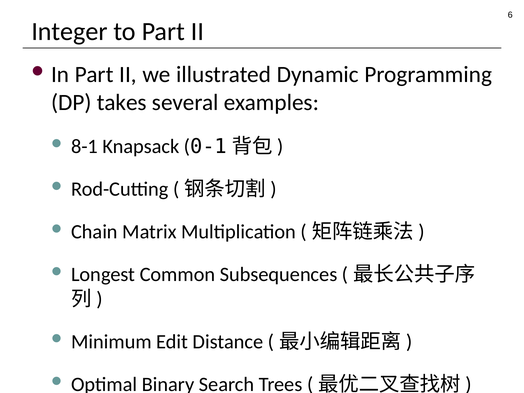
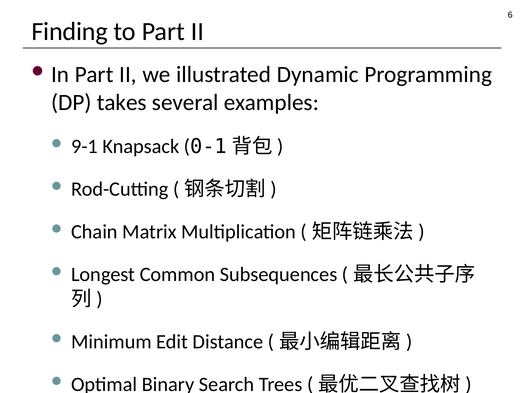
Integer: Integer -> Finding (70, 31)
8-1: 8-1 -> 9-1 (85, 147)
